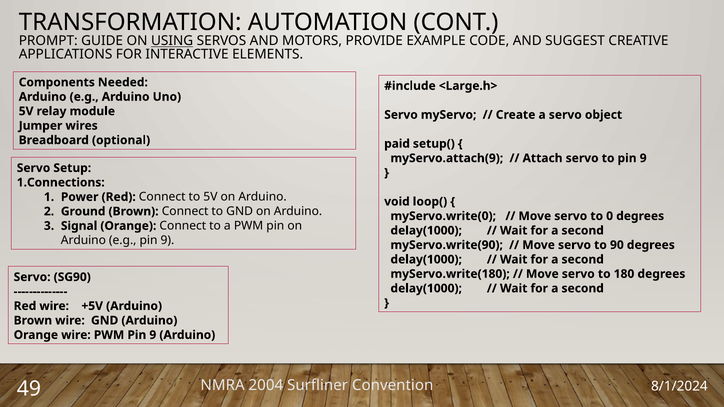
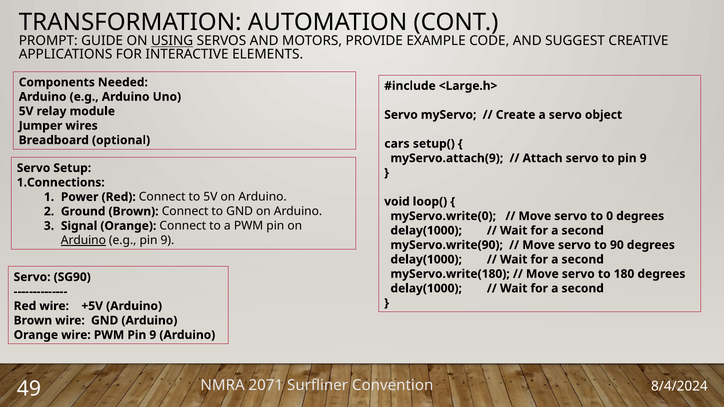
paid: paid -> cars (397, 144)
Arduino underline: none -> present (83, 240)
2004: 2004 -> 2071 (266, 386)
8/1/2024: 8/1/2024 -> 8/4/2024 (679, 387)
